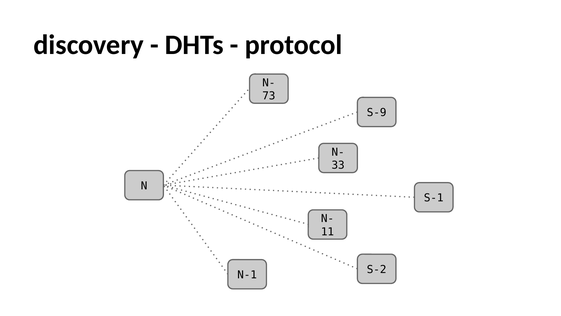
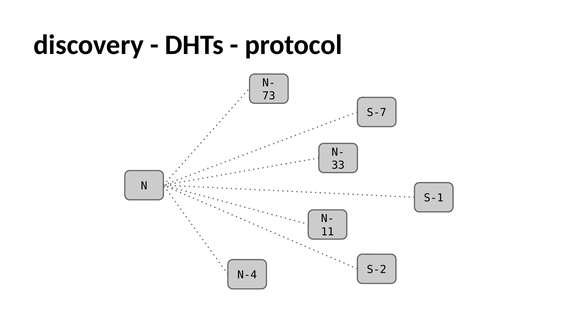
S-9: S-9 -> S-7 (377, 113)
N-1: N-1 -> N-4 (247, 275)
